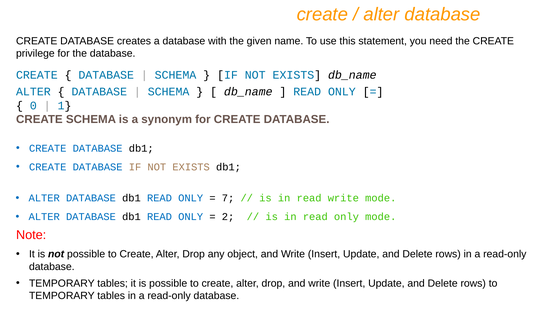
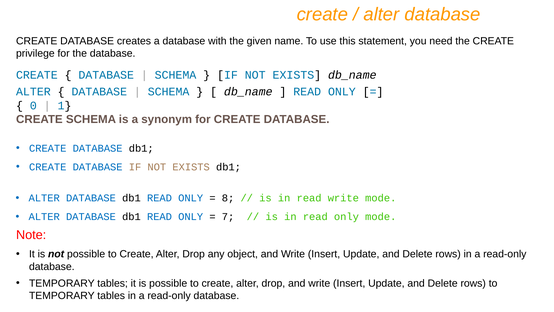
7: 7 -> 8 (228, 198)
2: 2 -> 7 (228, 217)
